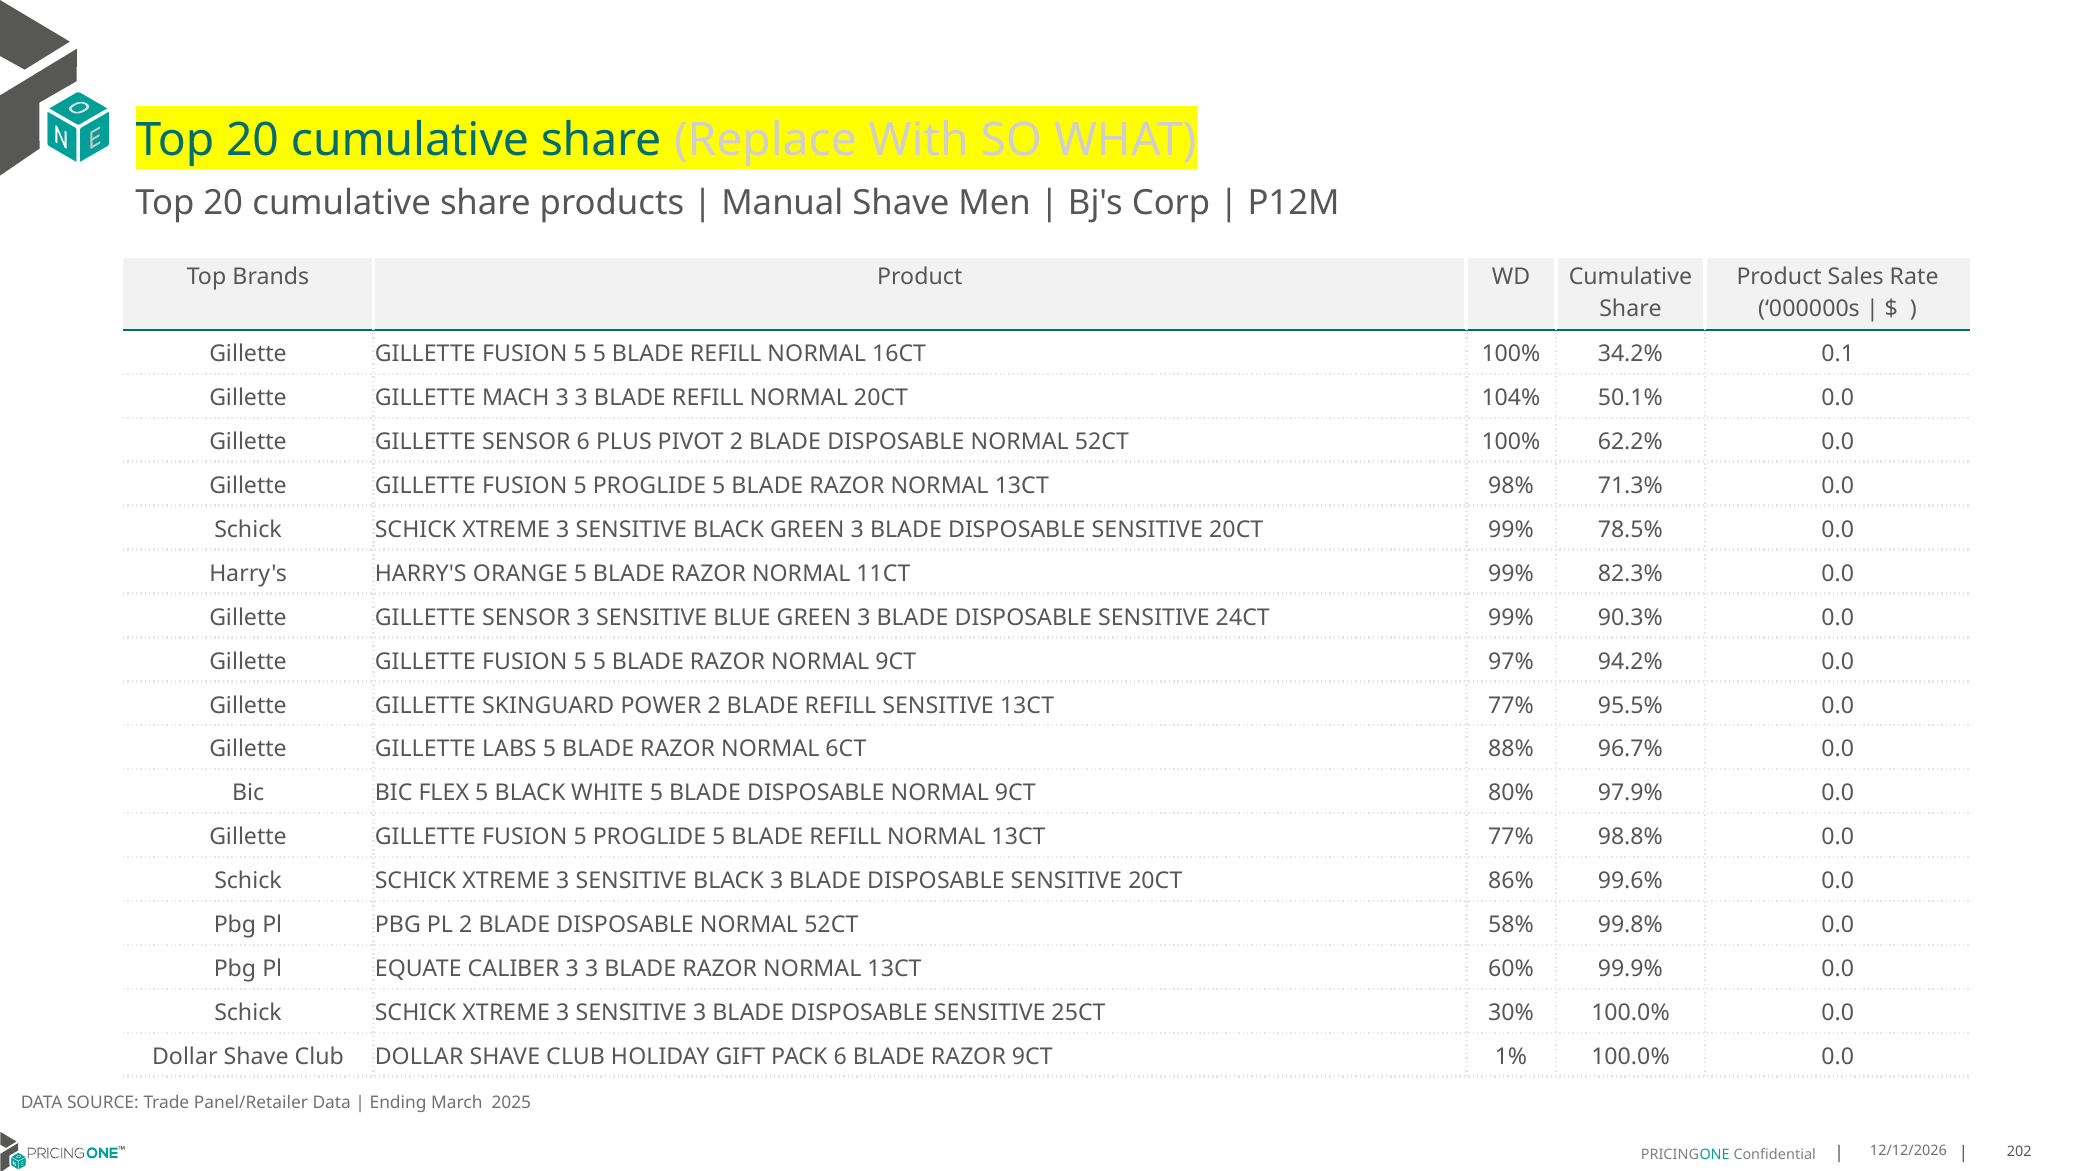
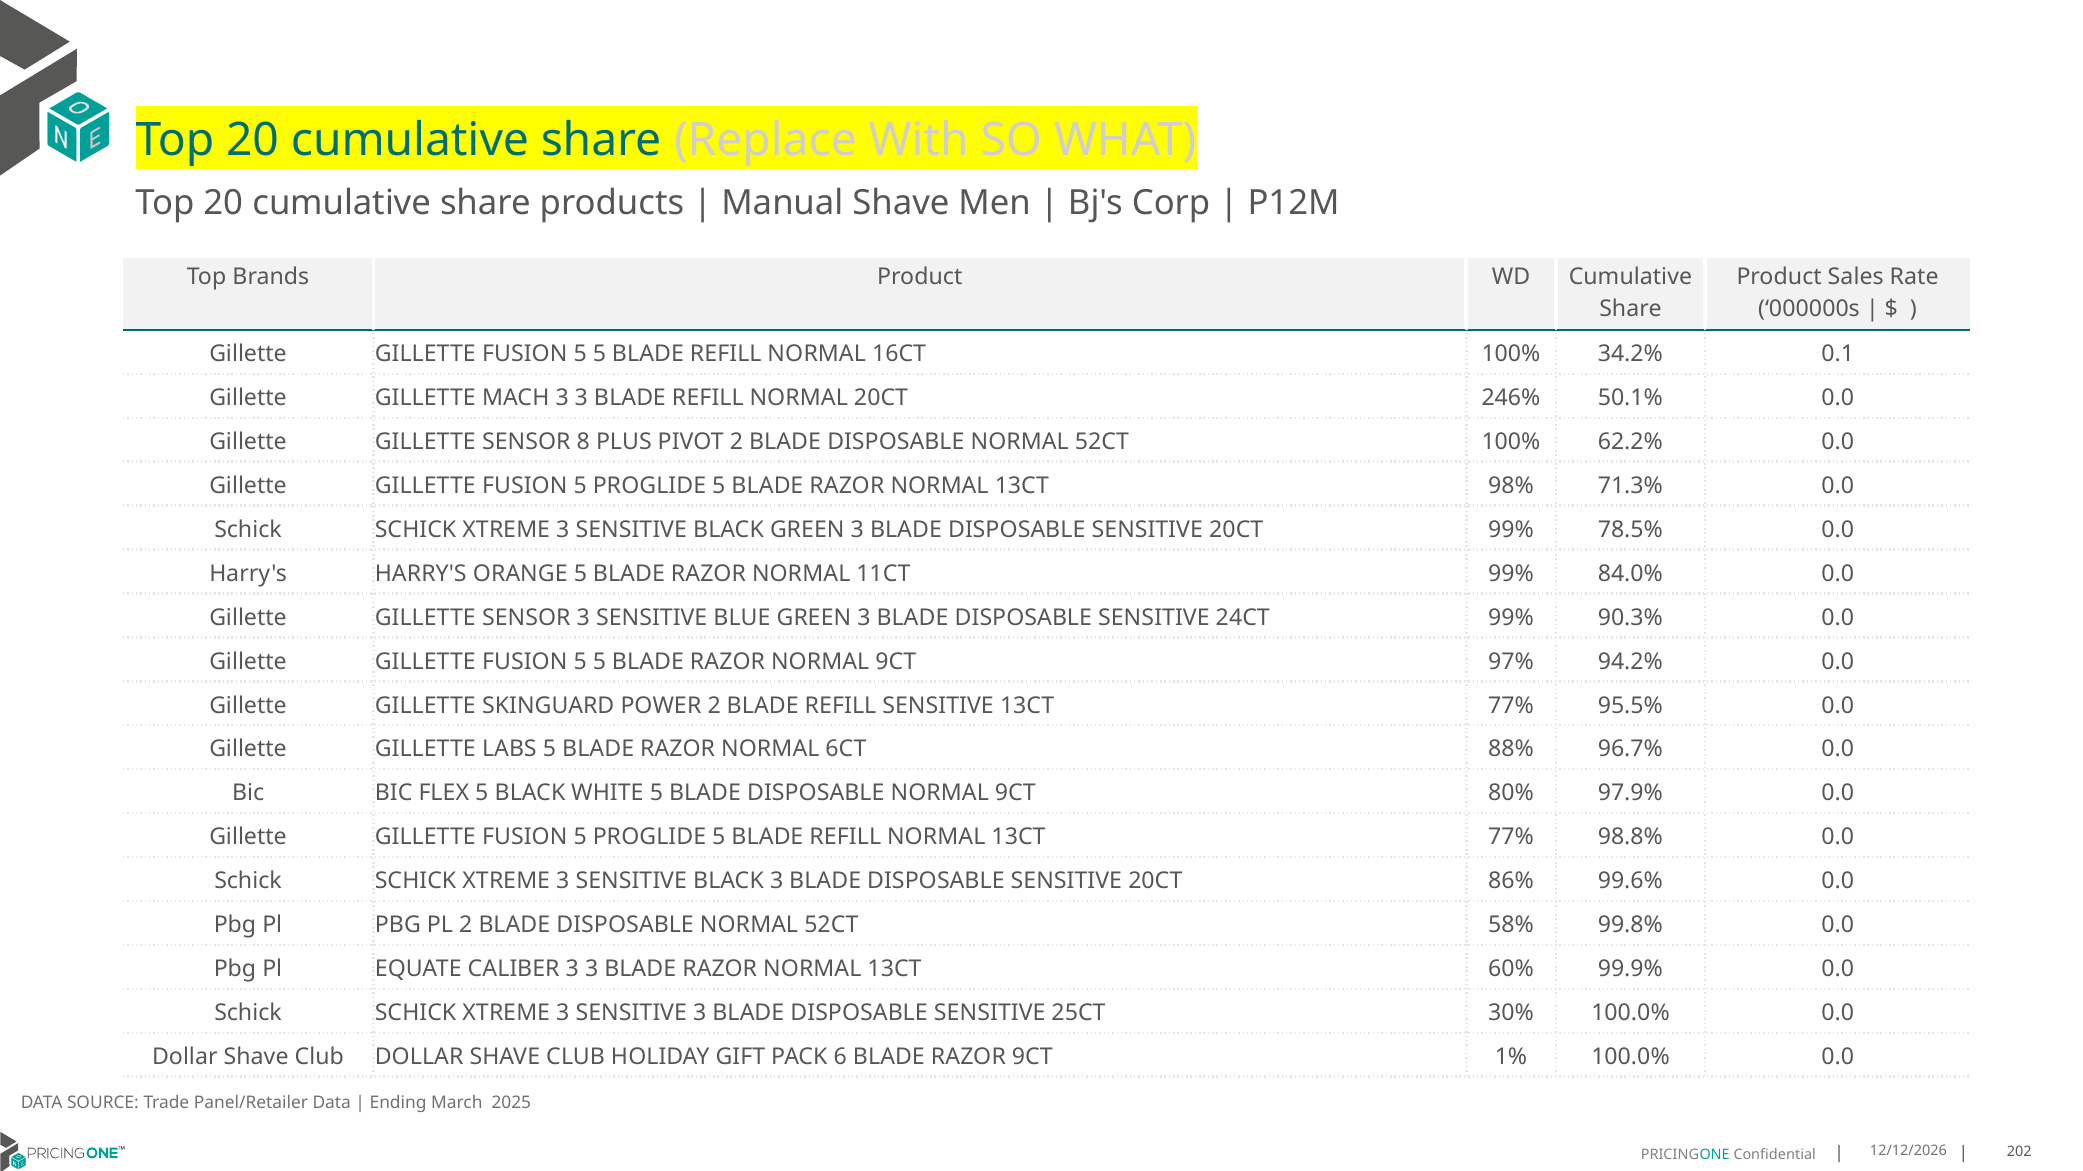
104%: 104% -> 246% (1511, 398)
SENSOR 6: 6 -> 8 (583, 442)
82.3%: 82.3% -> 84.0% (1630, 574)
